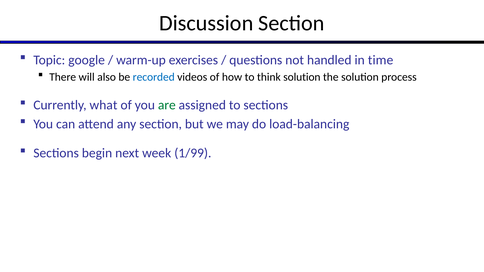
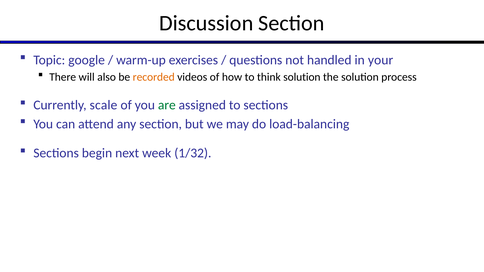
time: time -> your (381, 60)
recorded colour: blue -> orange (154, 77)
what: what -> scale (103, 105)
1/99: 1/99 -> 1/32 (193, 153)
